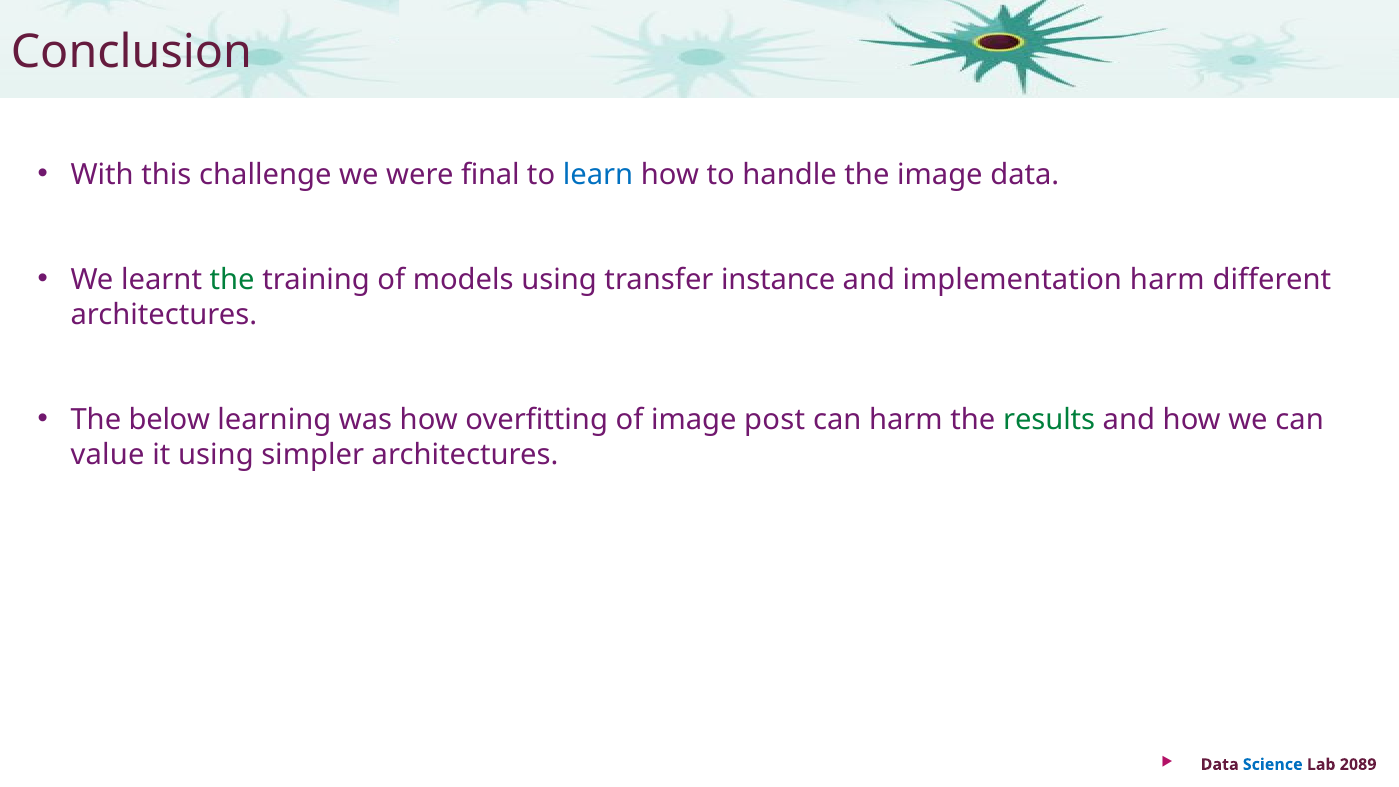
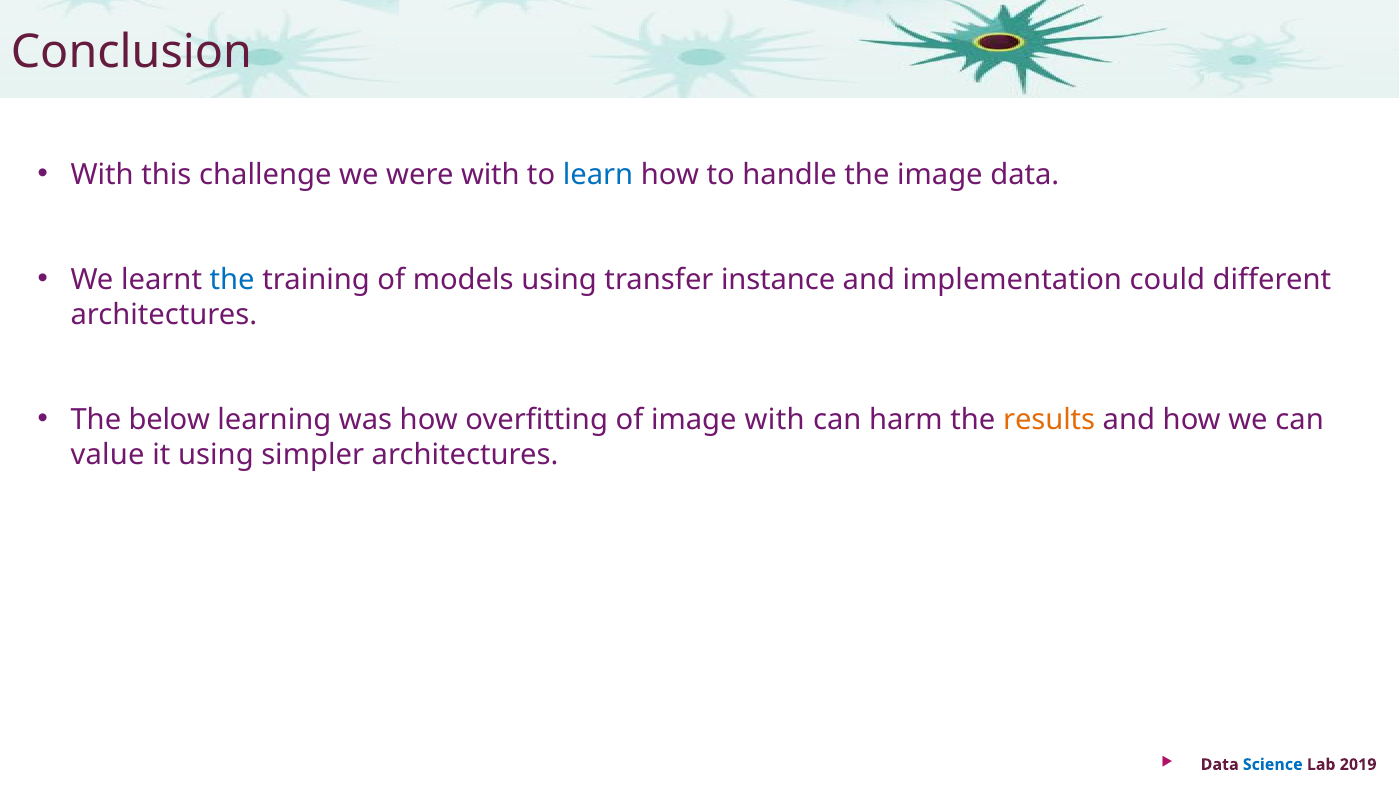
were final: final -> with (490, 174)
the colour: green -> blue (232, 279)
implementation harm: harm -> could (1167, 279)
image post: post -> with (775, 419)
results colour: green -> orange (1049, 419)
2089: 2089 -> 2019 (1358, 764)
